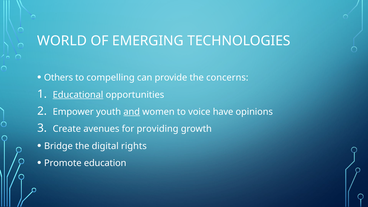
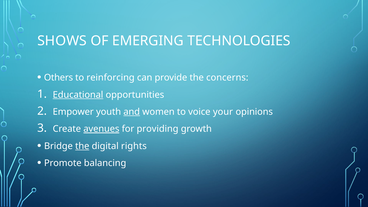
WORLD: WORLD -> SHOWS (62, 41)
compelling: compelling -> reinforcing (111, 78)
have: have -> your (223, 112)
avenues underline: none -> present (101, 129)
the underline: none -> present (82, 146)
education: education -> balancing (105, 163)
